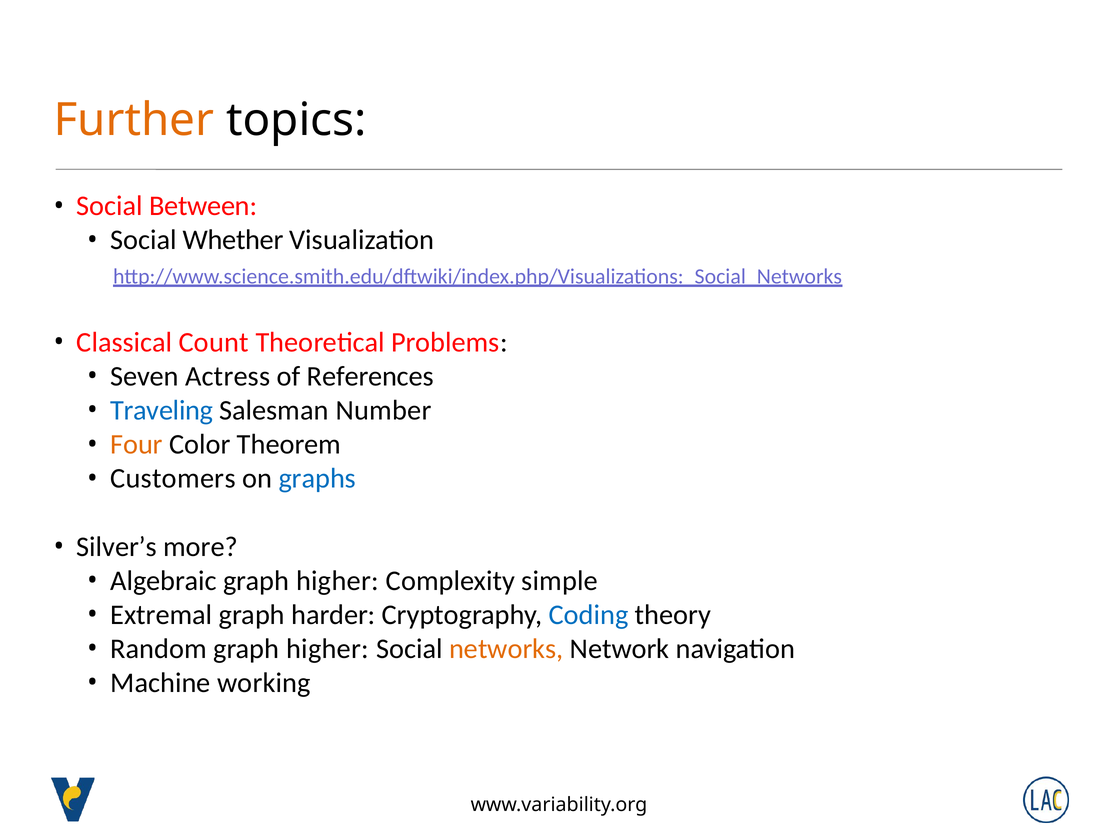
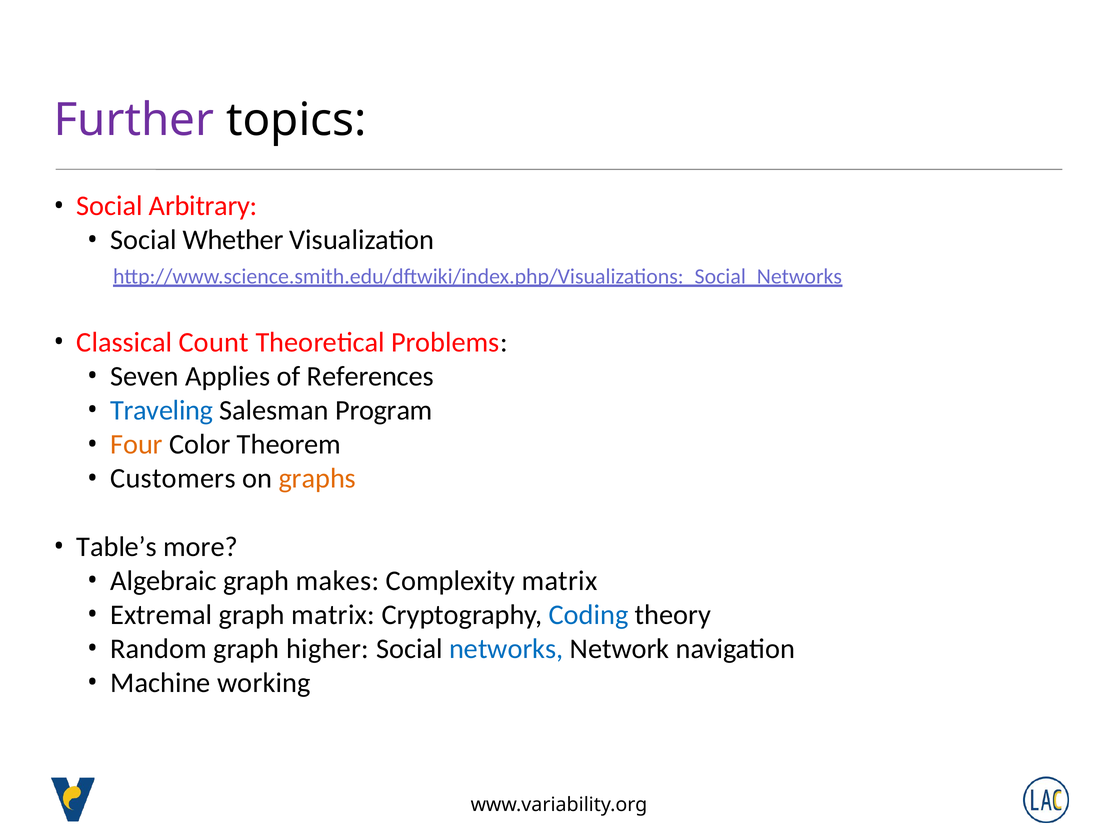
Further colour: orange -> purple (134, 120)
Between: Between -> Arbitrary (203, 206)
Actress: Actress -> Applies (228, 376)
Number: Number -> Program (384, 410)
graphs colour: blue -> orange (317, 478)
Silver’s: Silver’s -> Table’s (117, 546)
Algebraic graph higher: higher -> makes (337, 580)
Complexity simple: simple -> matrix (560, 580)
graph harder: harder -> matrix (333, 614)
networks colour: orange -> blue (506, 648)
